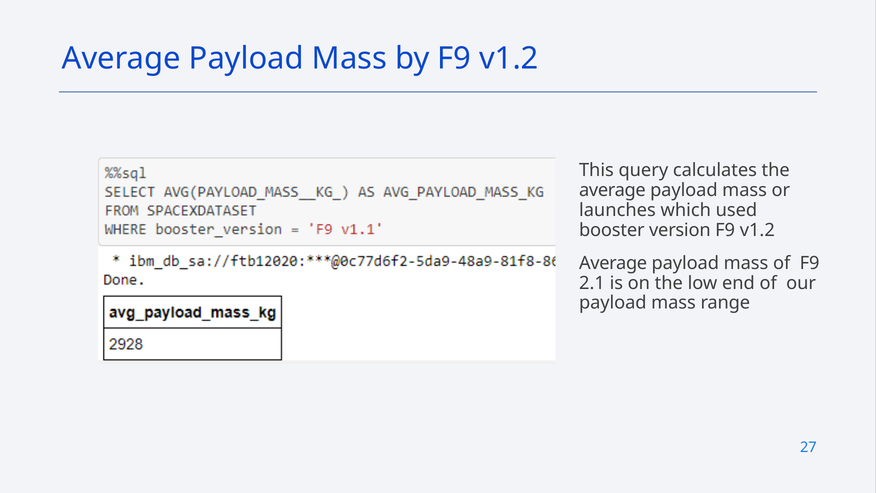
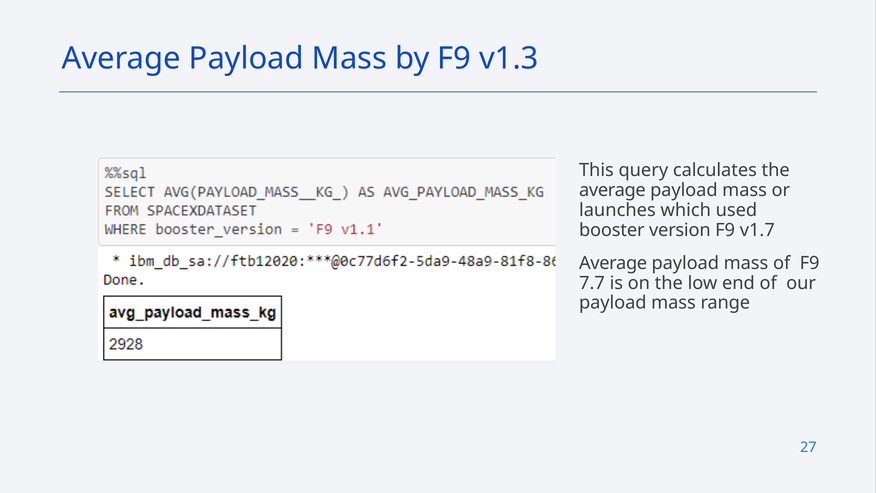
by F9 v1.2: v1.2 -> v1.3 (509, 59)
version F9 v1.2: v1.2 -> v1.7 (757, 230)
2.1: 2.1 -> 7.7 (592, 283)
